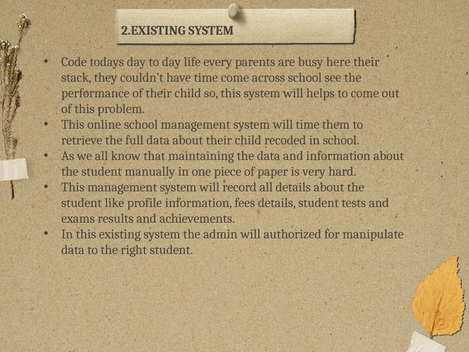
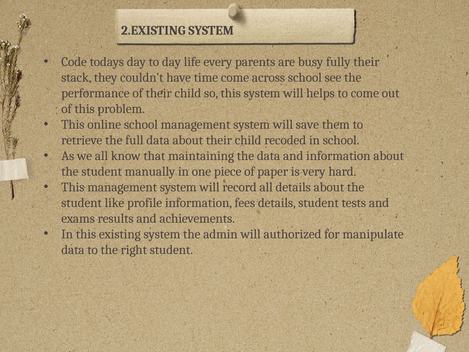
here: here -> fully (338, 62)
will time: time -> save (307, 124)
